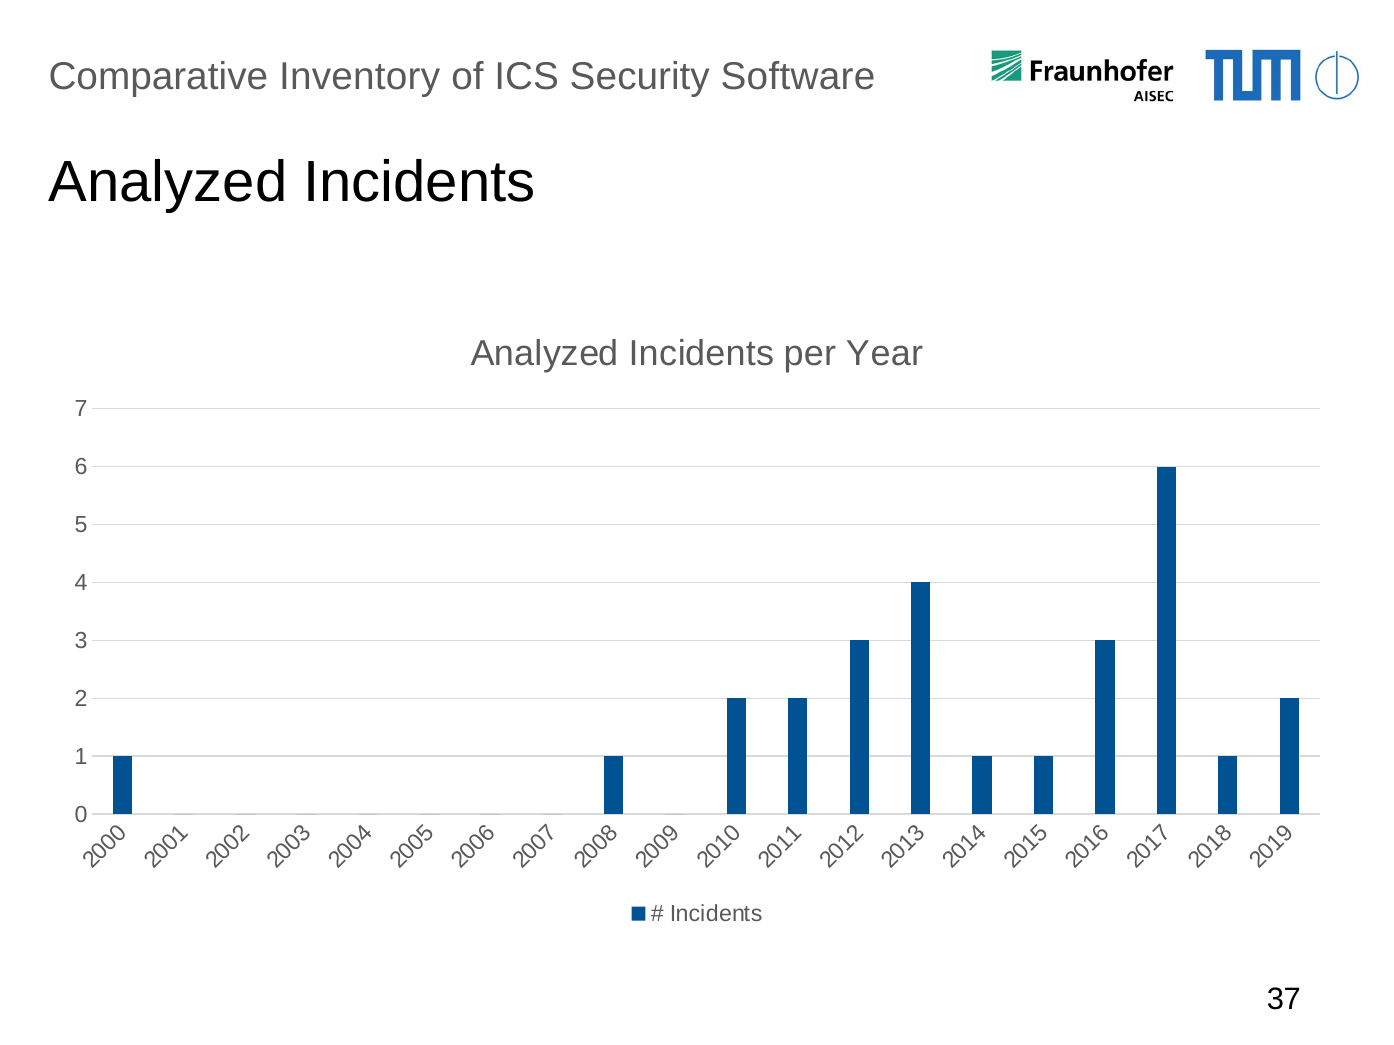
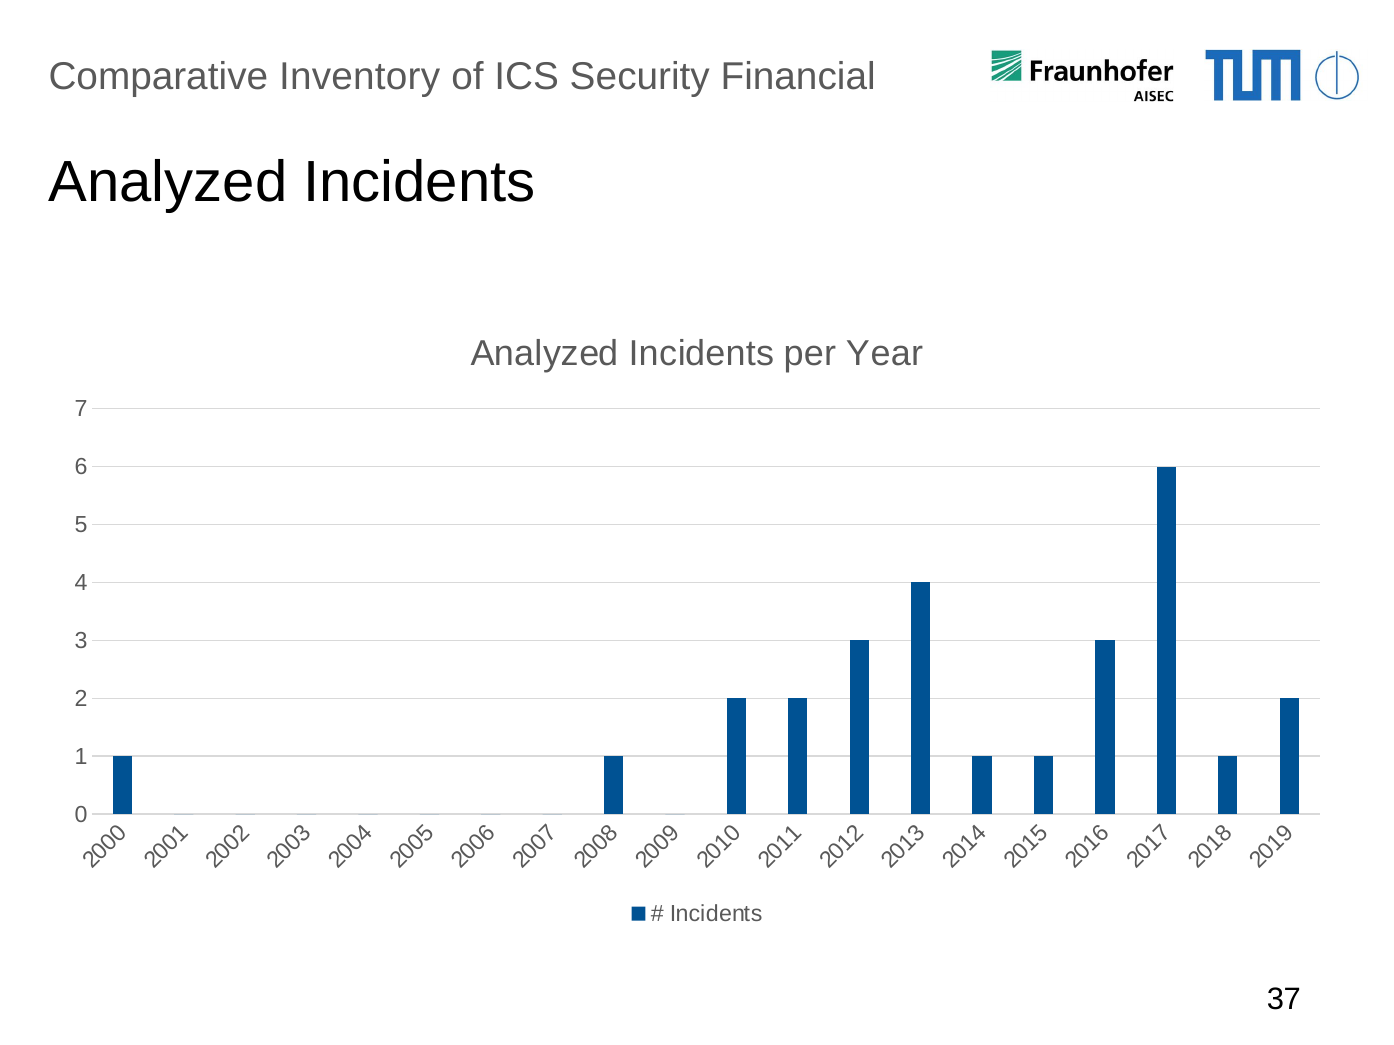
Software: Software -> Financial (798, 77)
